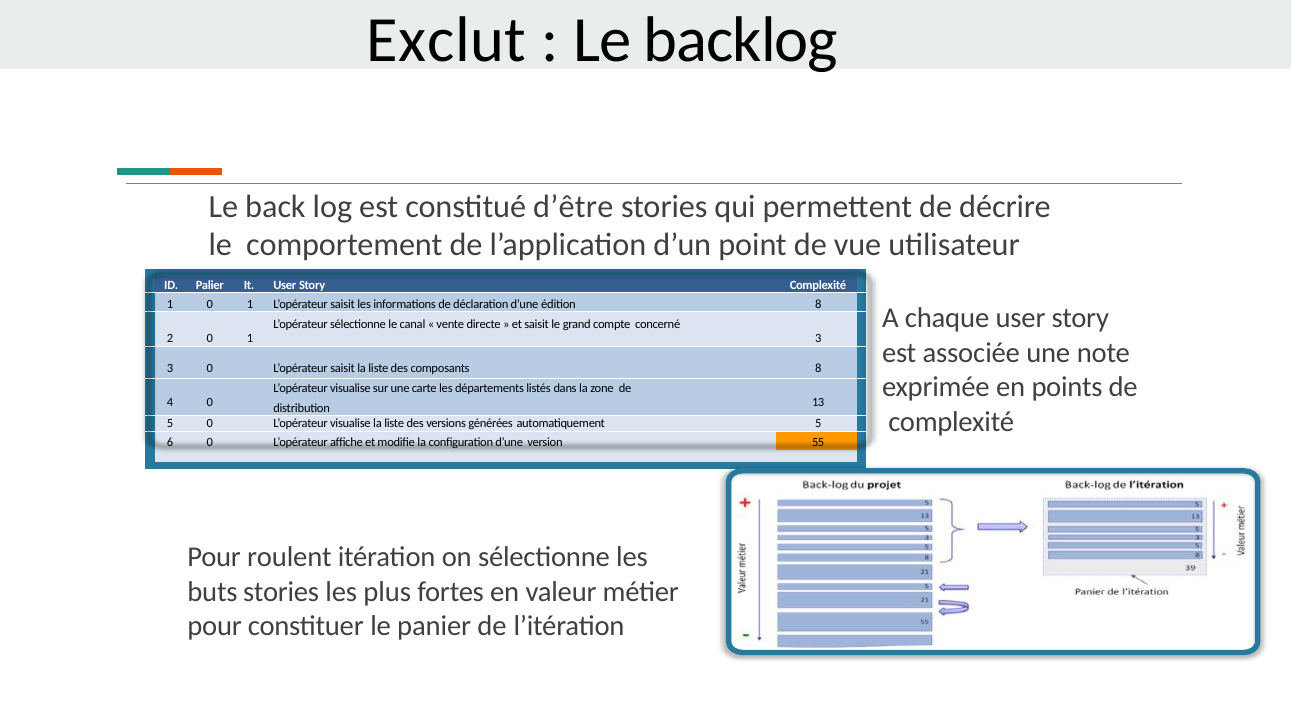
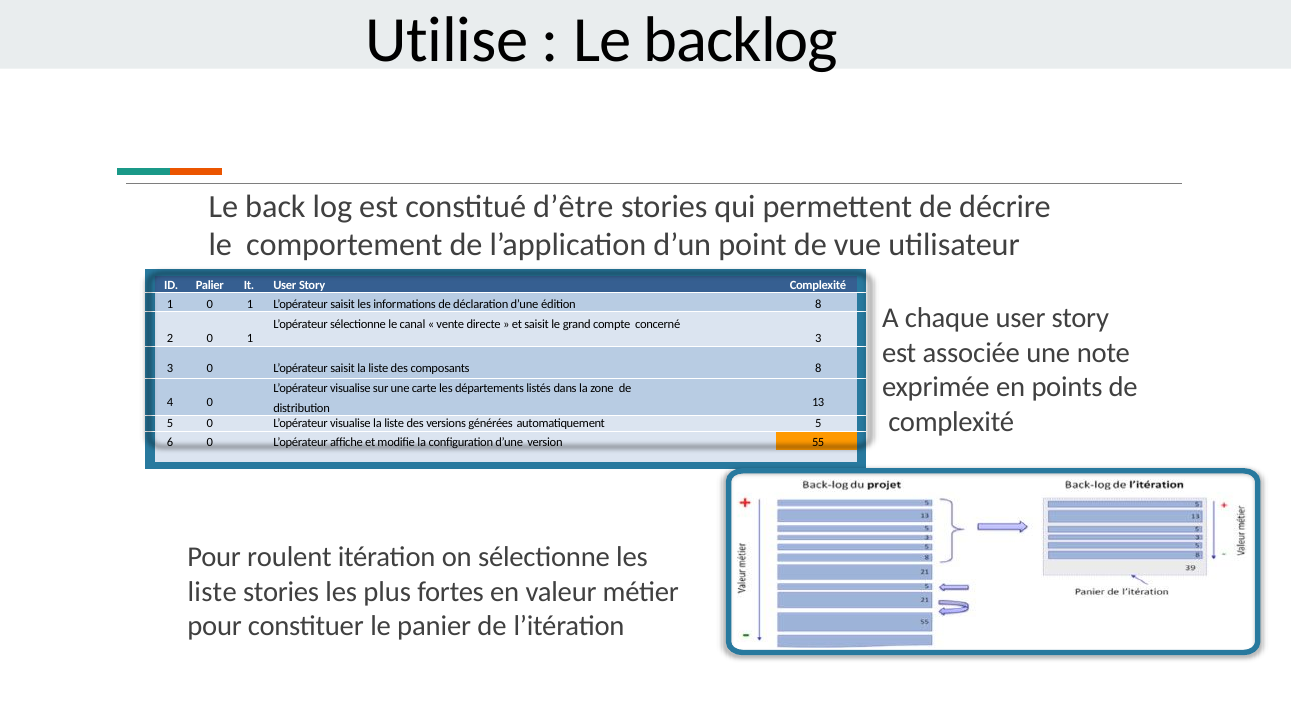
Exclut: Exclut -> Utilise (447, 41)
buts: buts -> liste (212, 592)
